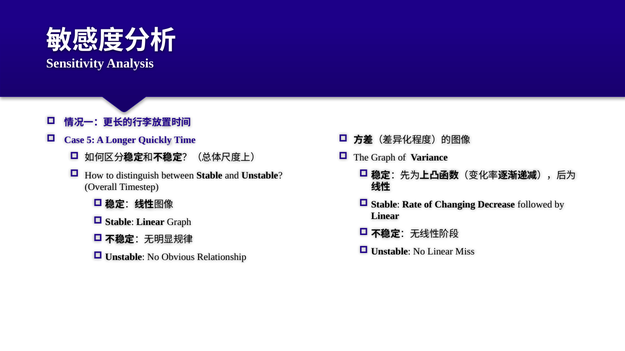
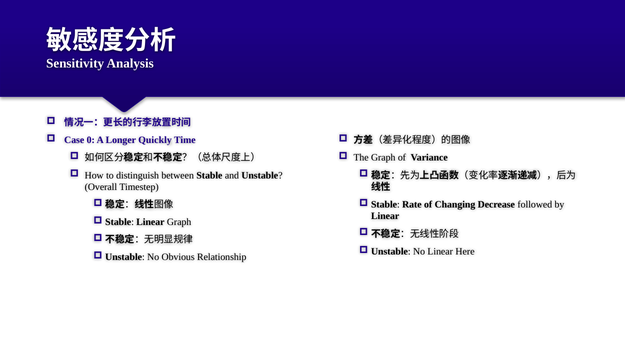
5: 5 -> 0 (91, 140)
Miss: Miss -> Here (465, 252)
